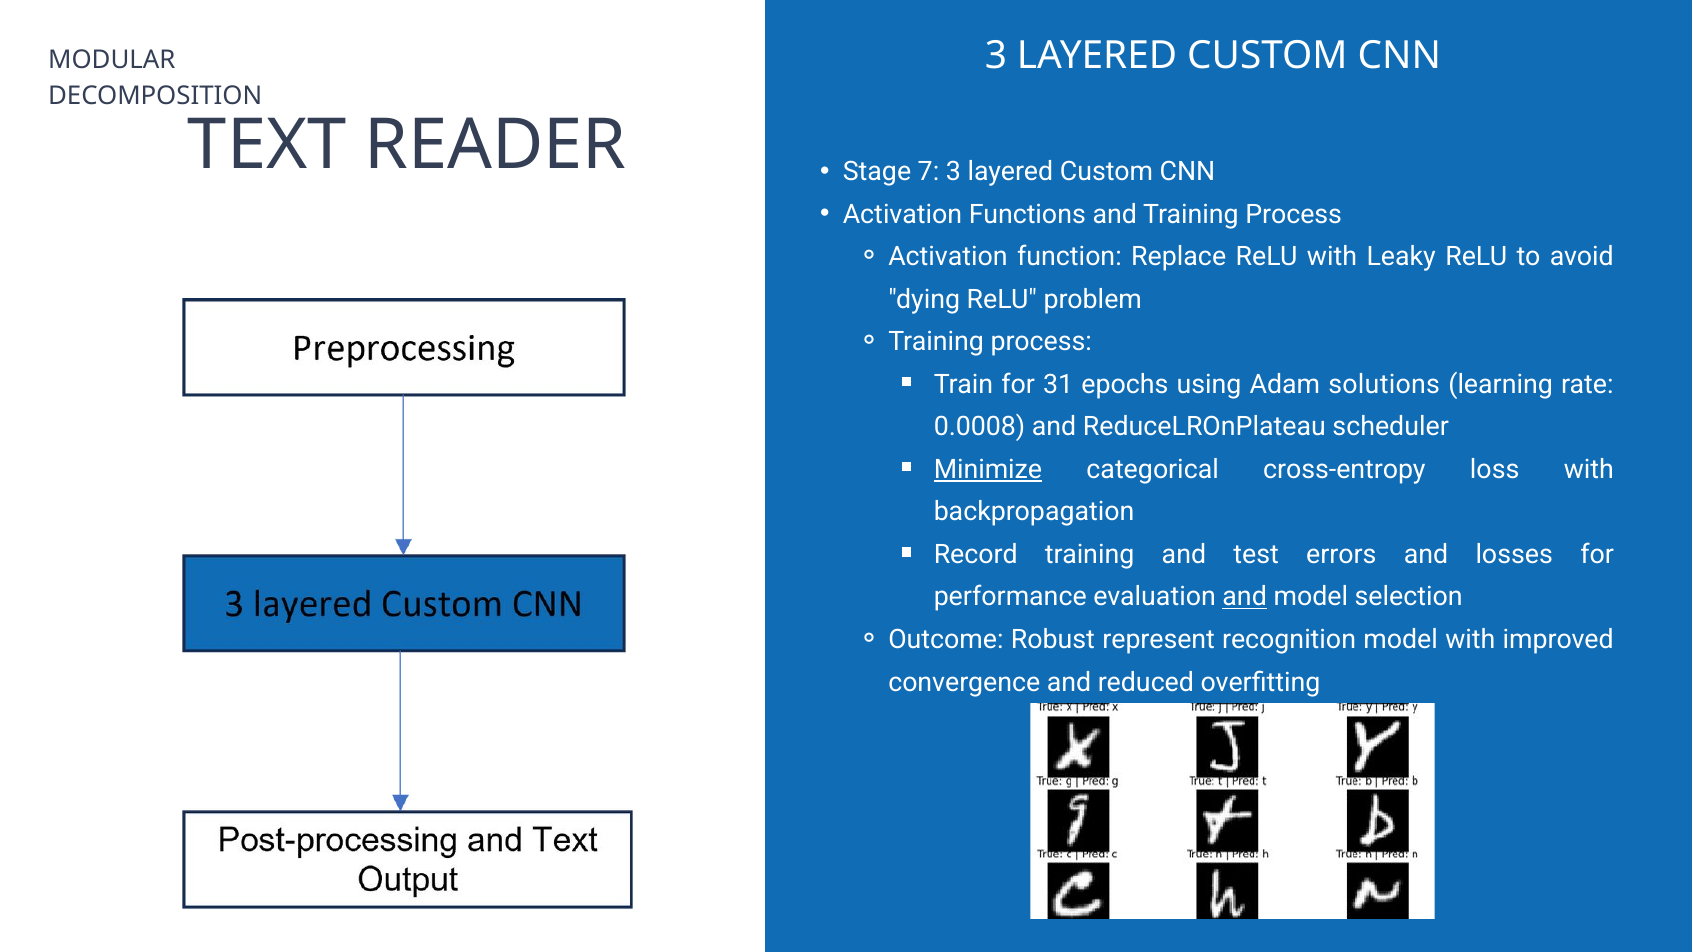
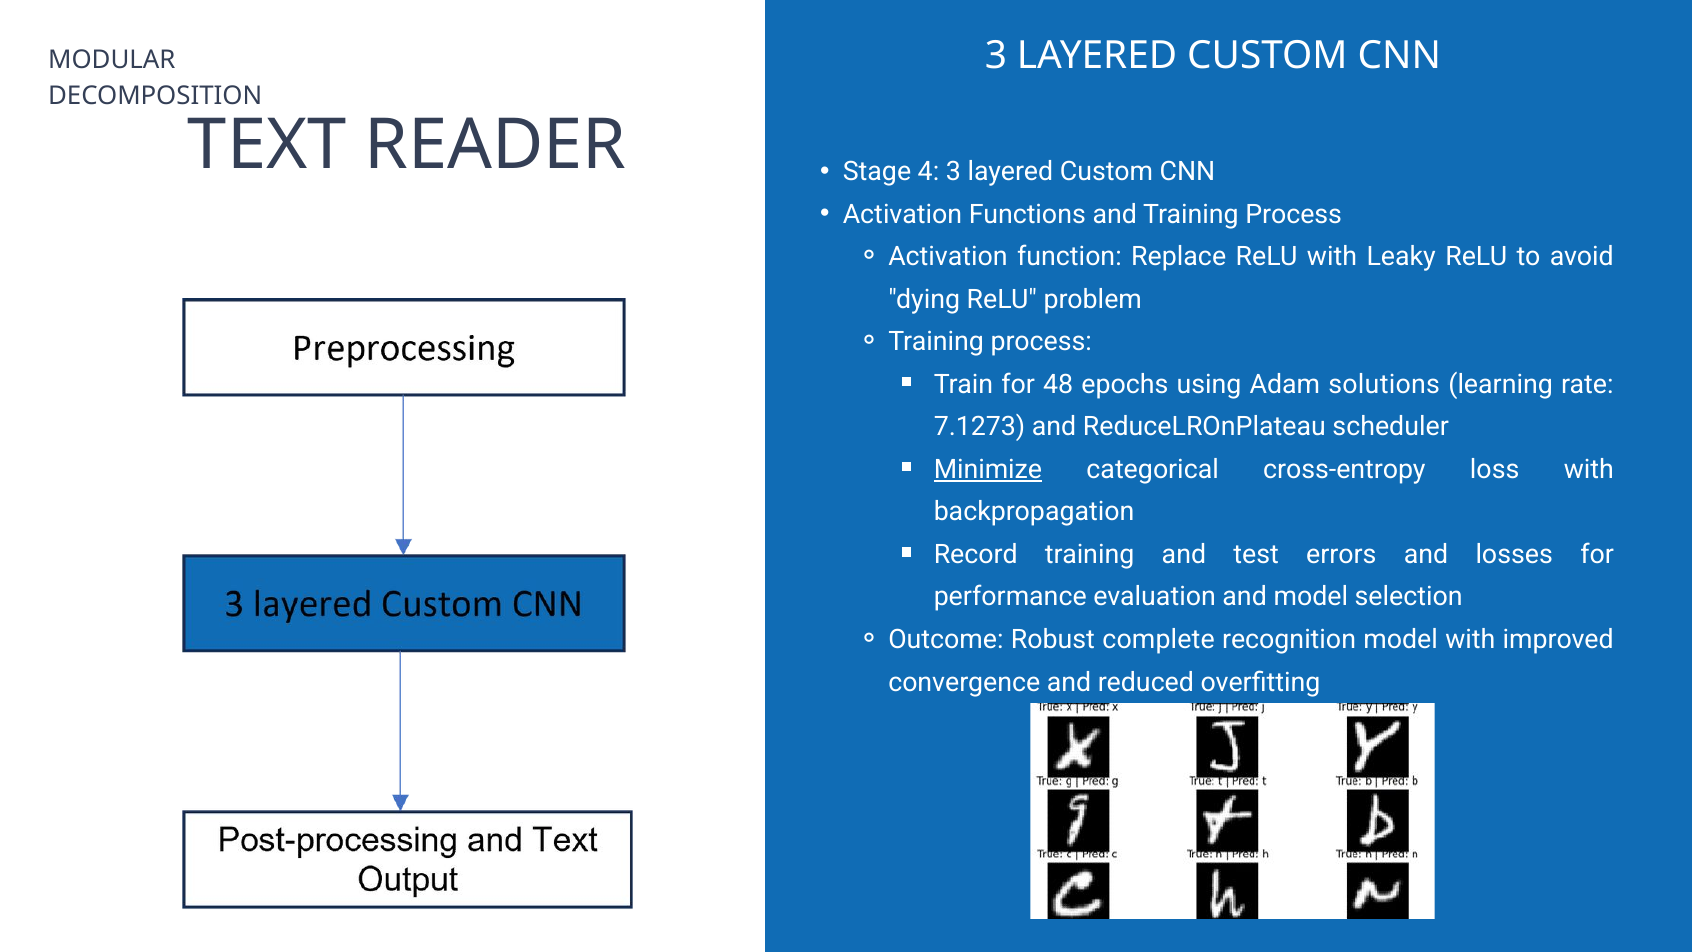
7: 7 -> 4 (929, 172)
31: 31 -> 48 (1058, 384)
0.0008: 0.0008 -> 7.1273 (980, 427)
and underline: present -> none (1245, 597)
represent: represent -> complete (1159, 639)
